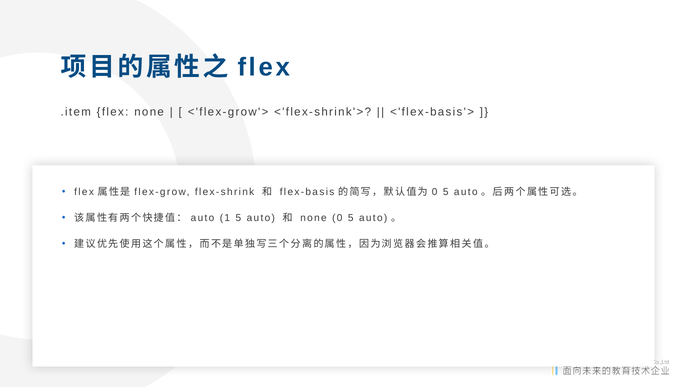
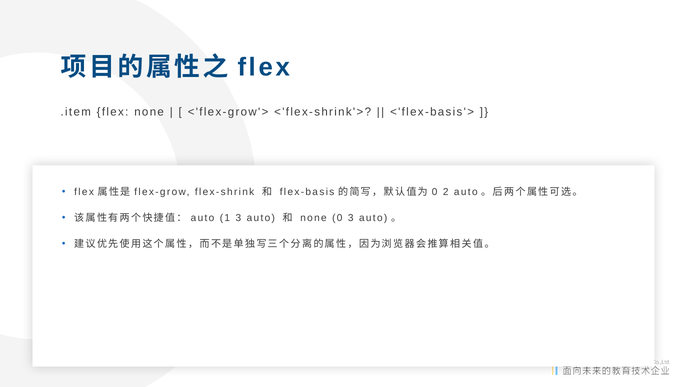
5: 5 -> 2 (446, 192)
1 5: 5 -> 3 (238, 218)
none 0 5: 5 -> 3 (351, 218)
